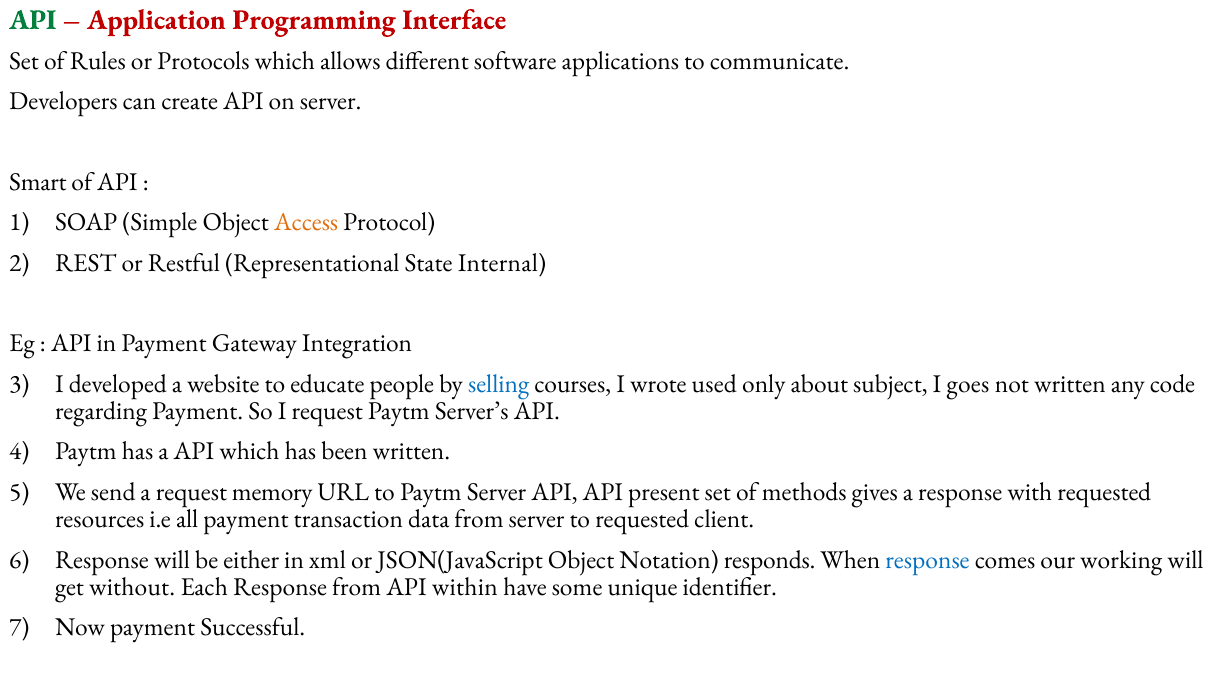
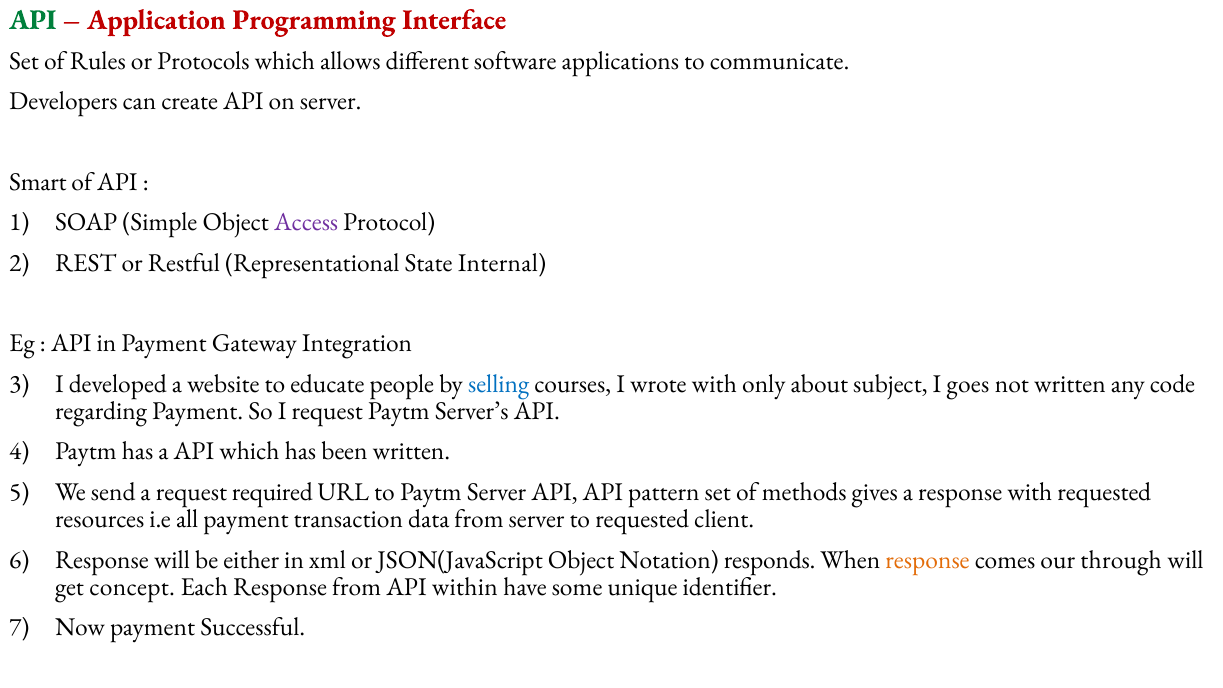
Access colour: orange -> purple (306, 222)
wrote used: used -> with (714, 384)
memory: memory -> required (272, 492)
present: present -> pattern (664, 492)
response colour: blue -> orange (928, 560)
working: working -> through (1121, 560)
without: without -> concept (132, 587)
